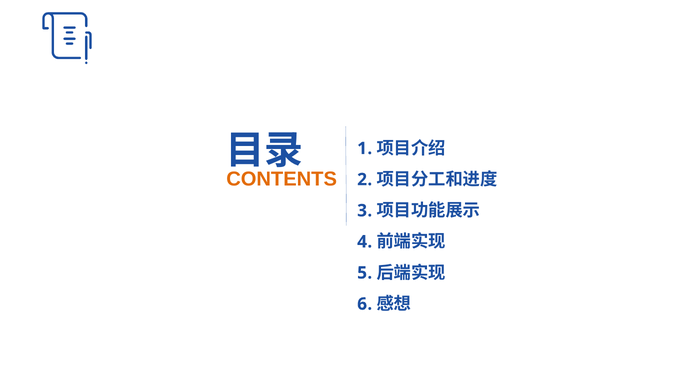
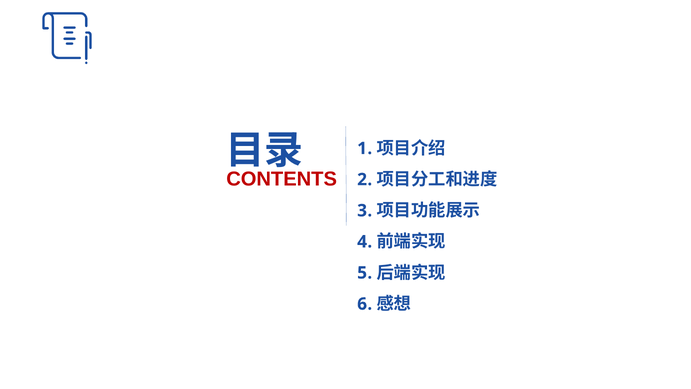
CONTENTS colour: orange -> red (282, 179)
